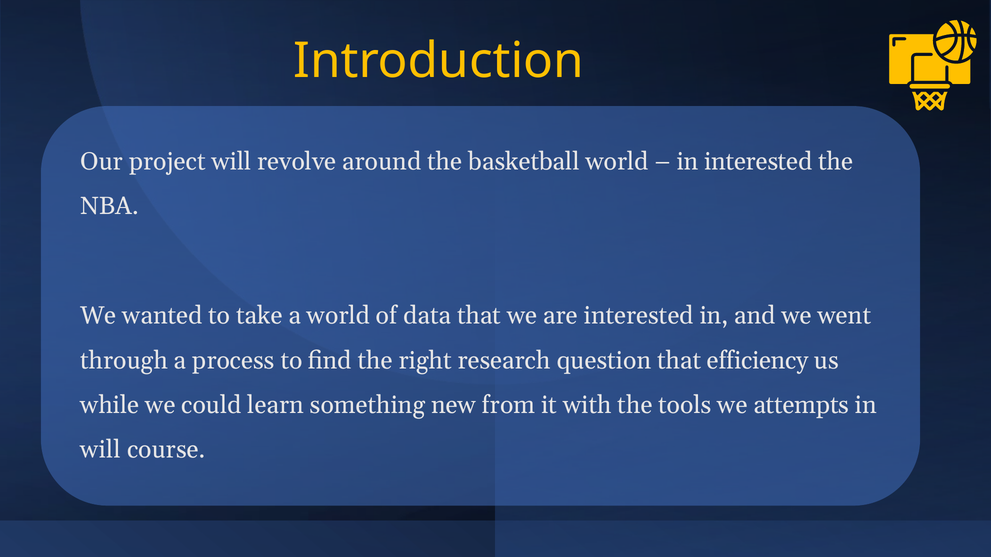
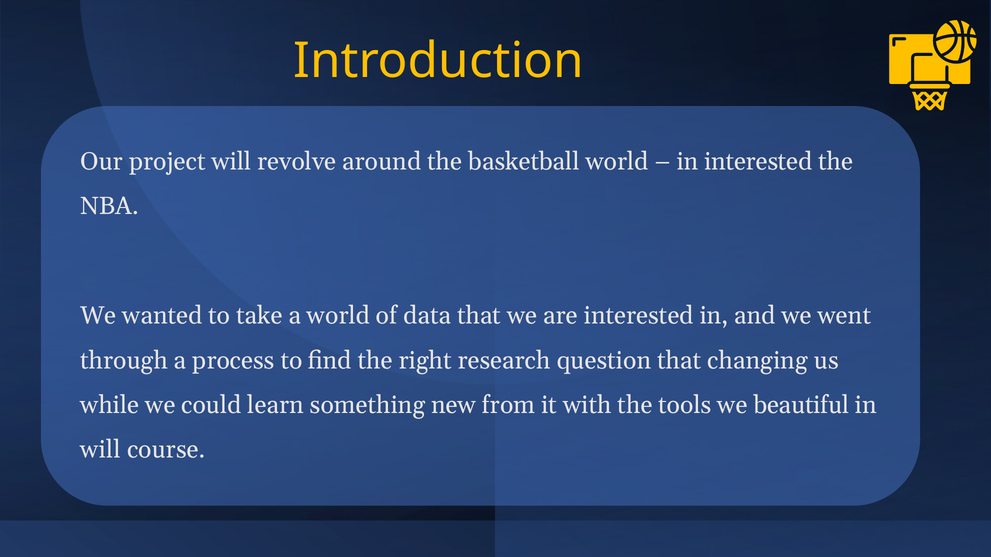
efficiency: efficiency -> changing (757, 361)
attempts: attempts -> beautiful (801, 405)
